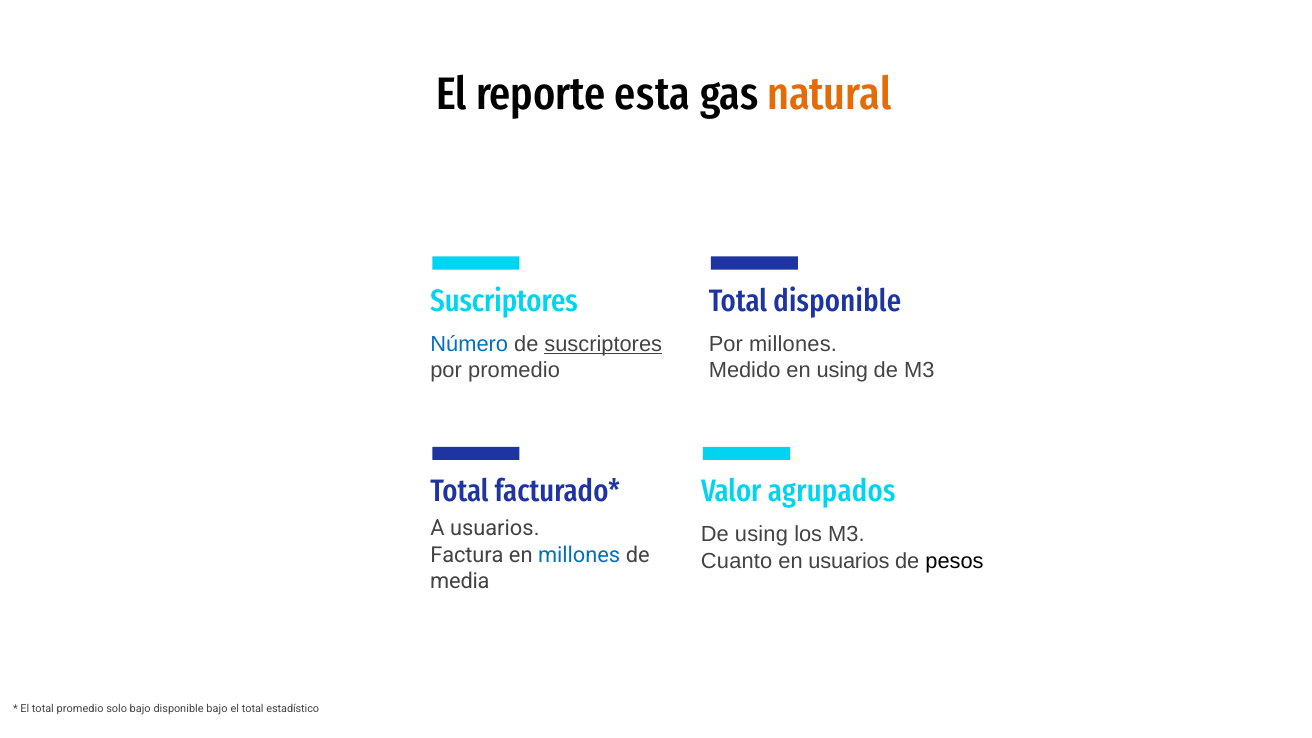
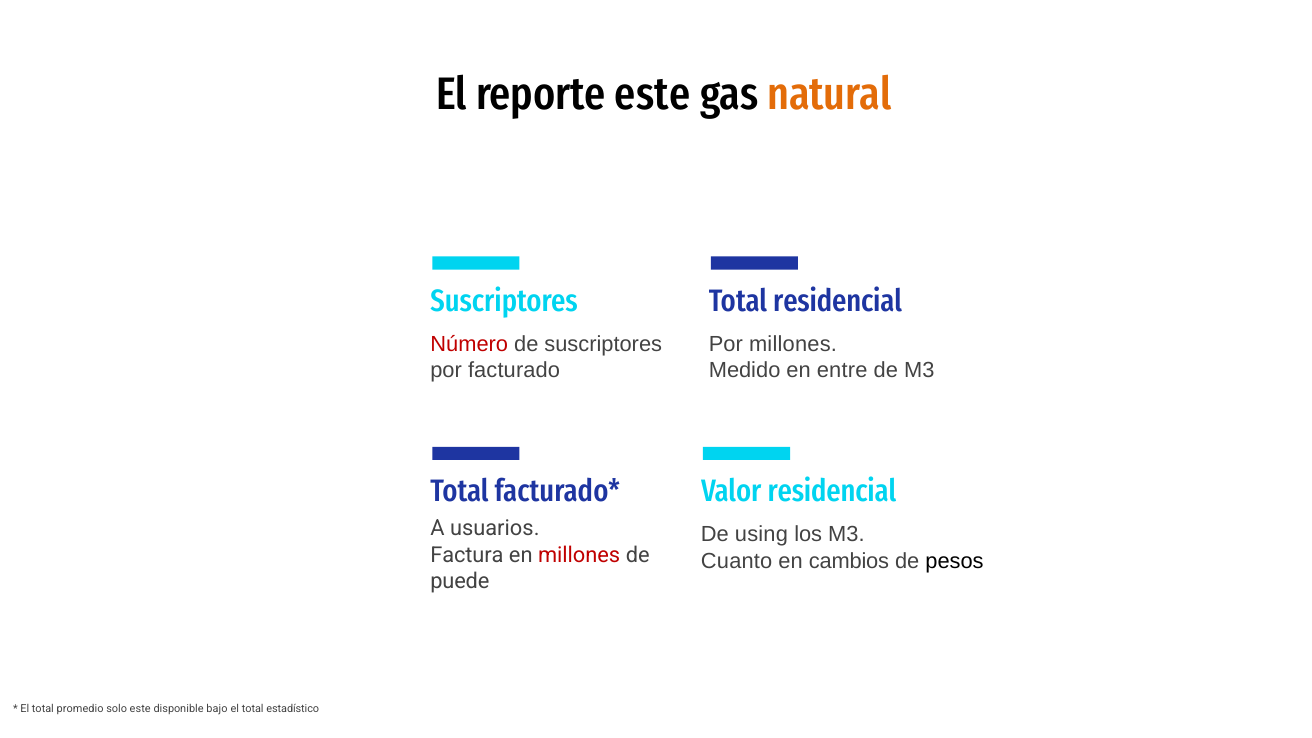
reporte esta: esta -> este (653, 94)
Total disponible: disponible -> residencial (838, 301)
Número colour: blue -> red (469, 344)
suscriptores underline: present -> none (603, 344)
por promedio: promedio -> facturado (514, 371)
en using: using -> entre (842, 371)
Valor agrupados: agrupados -> residencial (832, 491)
millones colour: blue -> red (579, 555)
en usuarios: usuarios -> cambios (849, 561)
media: media -> puede (460, 581)
solo bajo: bajo -> este (140, 709)
